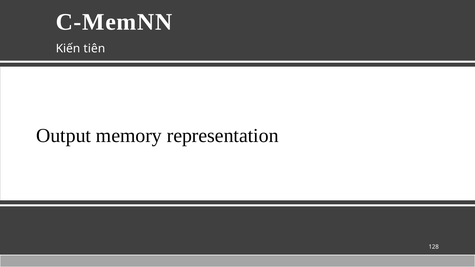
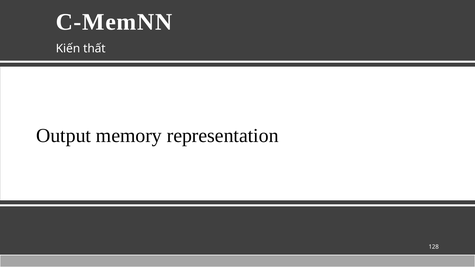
tiên: tiên -> thất (94, 49)
